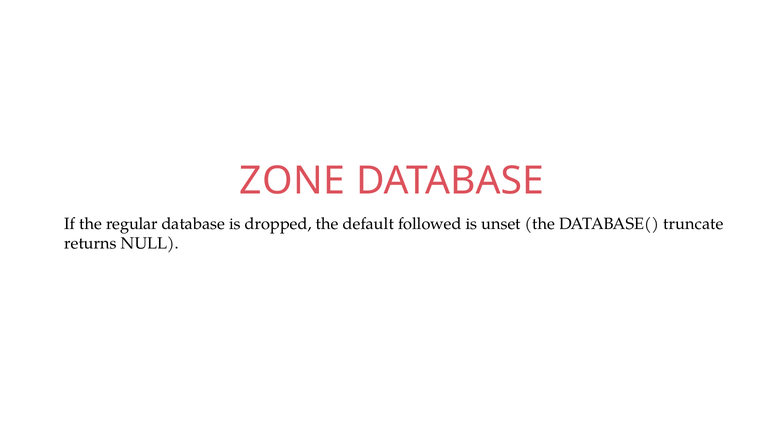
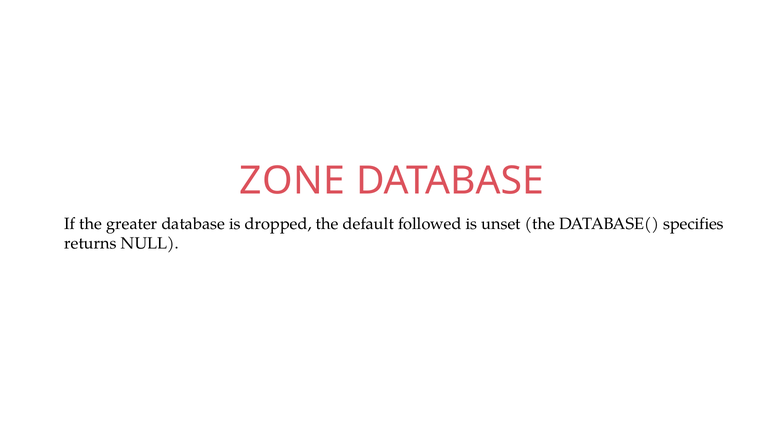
regular: regular -> greater (132, 224)
truncate: truncate -> specifies (694, 224)
